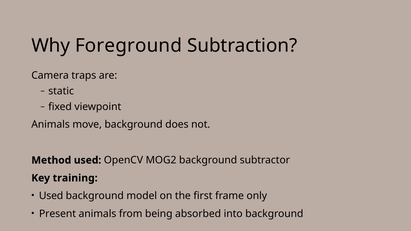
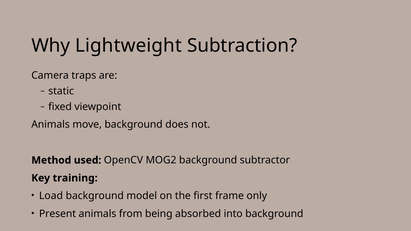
Foreground: Foreground -> Lightweight (128, 46)
Used: Used -> Load (51, 196)
